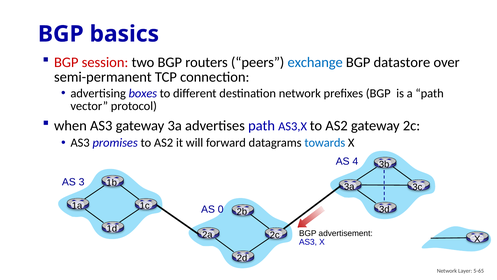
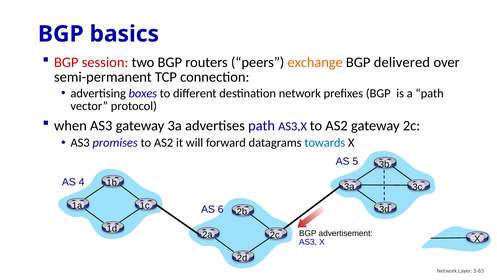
exchange colour: blue -> orange (315, 62)
datastore: datastore -> delivered (402, 62)
4: 4 -> 5 (355, 161)
3: 3 -> 4 (82, 182)
0: 0 -> 6 (221, 209)
